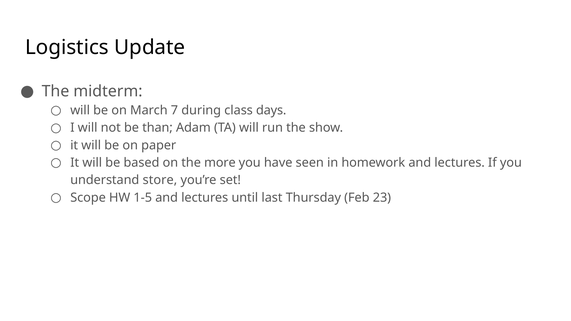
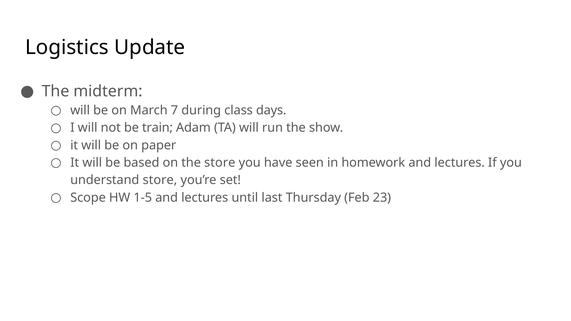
than: than -> train (158, 128)
the more: more -> store (220, 163)
